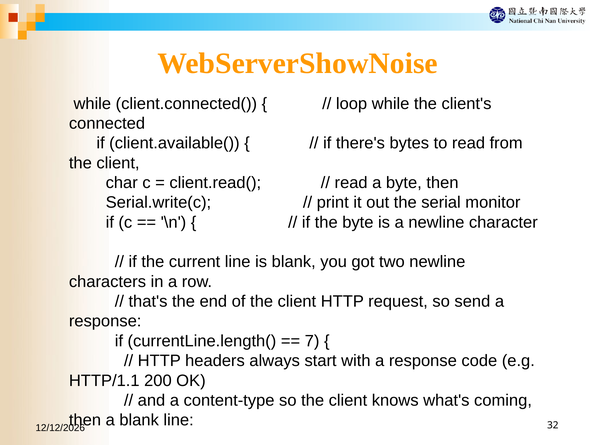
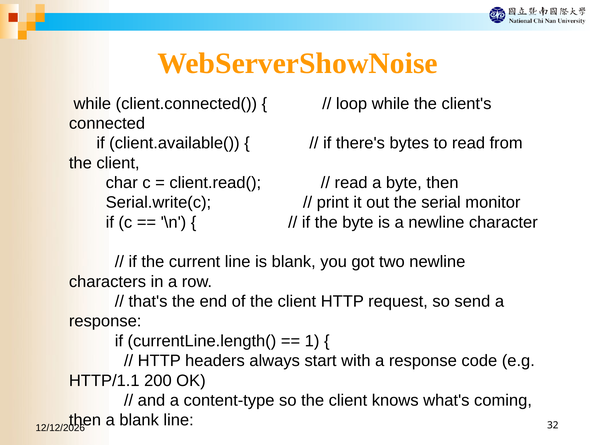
7: 7 -> 1 (312, 341)
